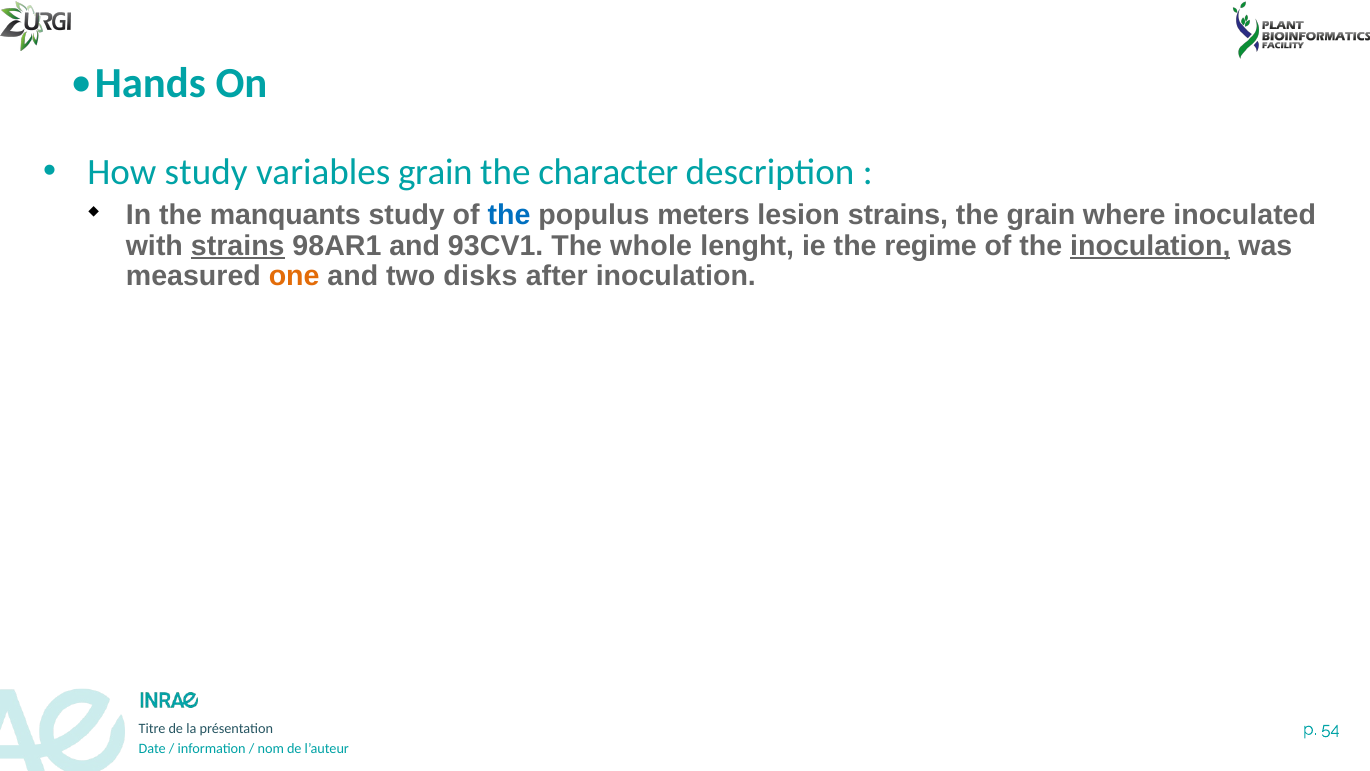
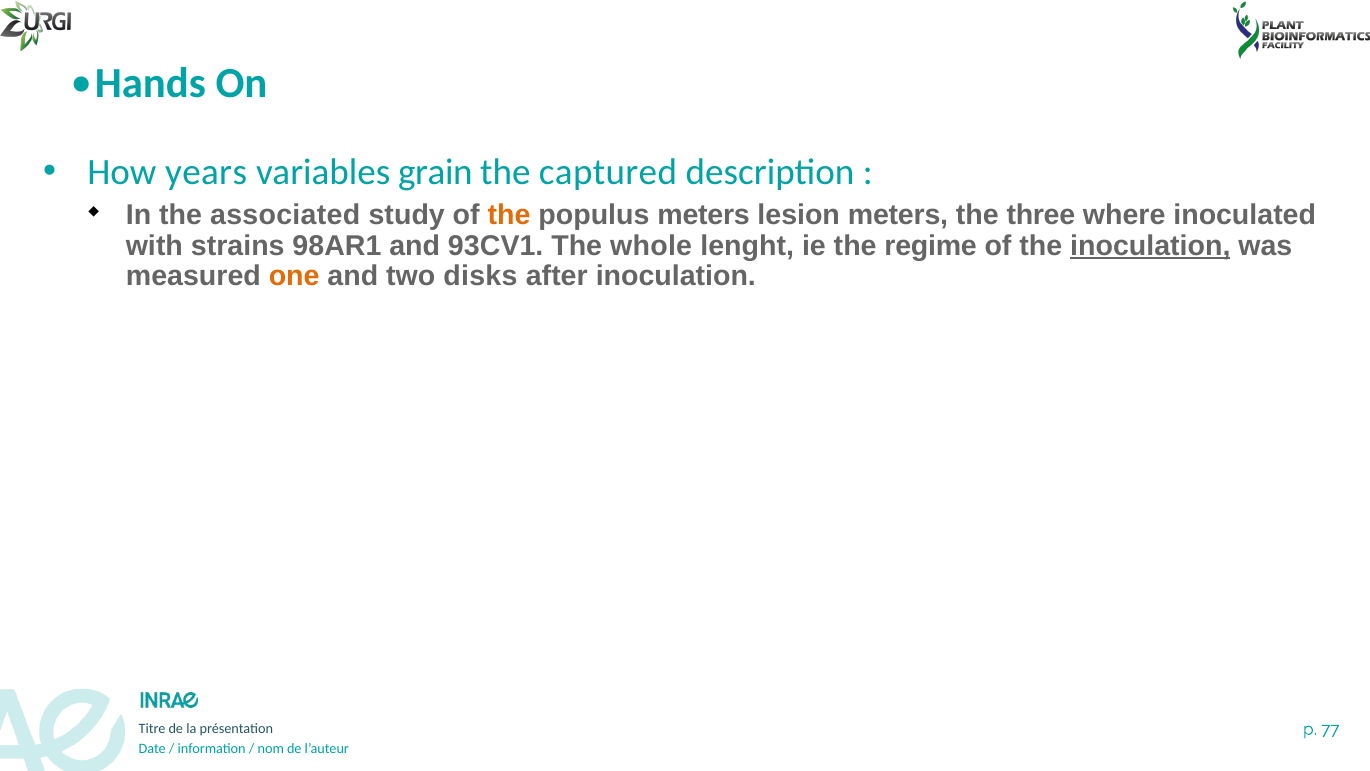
How study: study -> years (206, 172)
character: character -> captured (608, 172)
manquants: manquants -> associated (285, 215)
the colour: blue -> orange (509, 215)
lesion strains: strains -> meters (898, 215)
the grain: grain -> three (1041, 215)
strains underline: present -> none (238, 246)
54: 54 -> 77 (1330, 729)
